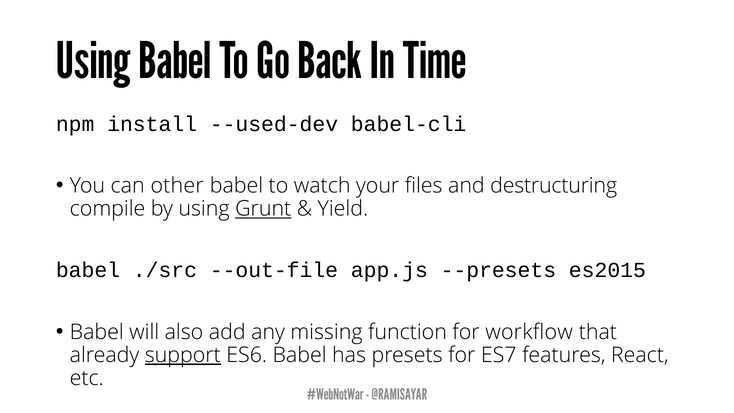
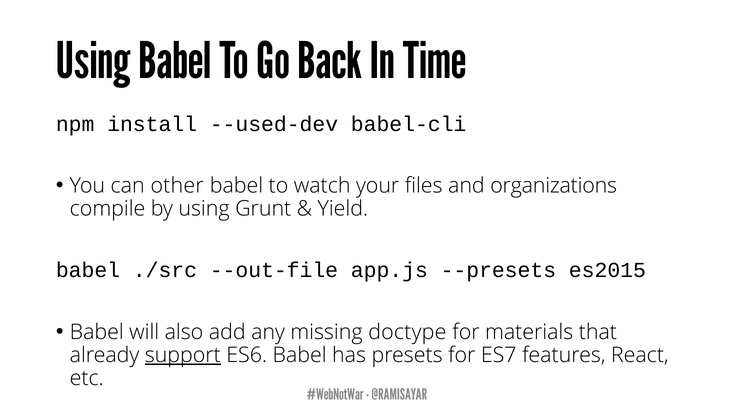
destructuring: destructuring -> organizations (554, 186)
Grunt underline: present -> none (263, 209)
function: function -> doctype (407, 332)
workflow: workflow -> materials (529, 332)
